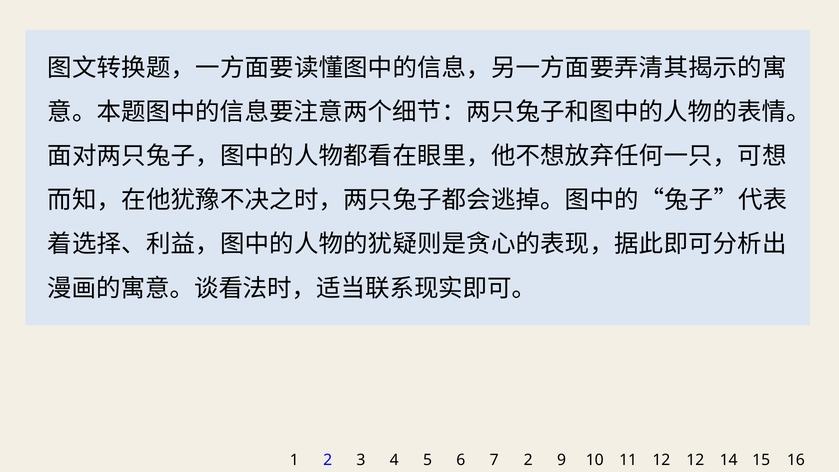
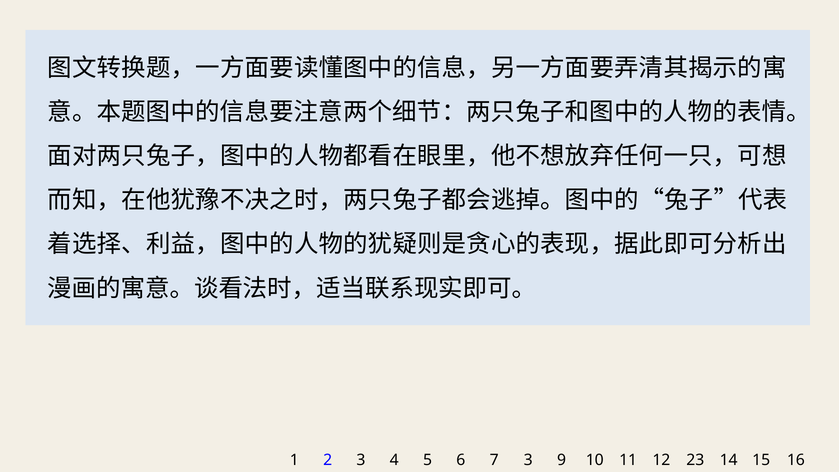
5 2: 2 -> 3 (528, 460)
10 12: 12 -> 23 (695, 460)
